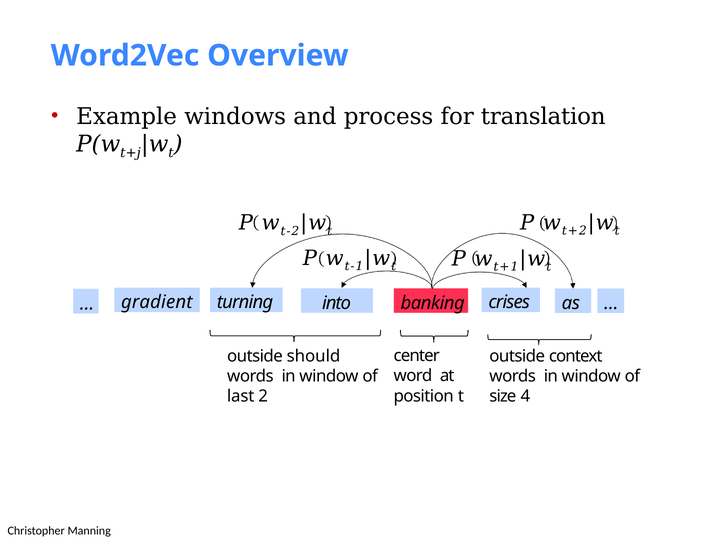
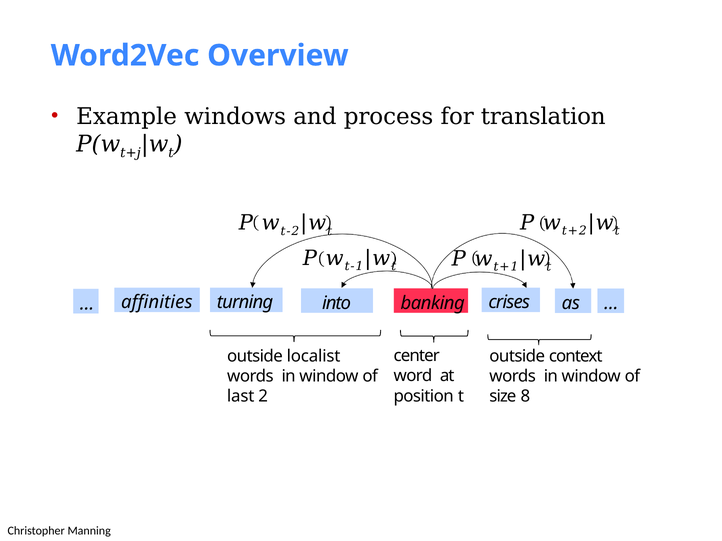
gradient: gradient -> affinities (157, 303)
should: should -> localist (314, 356)
4: 4 -> 8 (525, 397)
